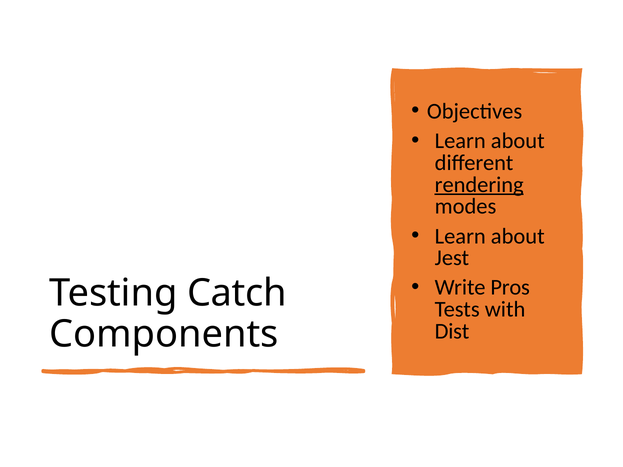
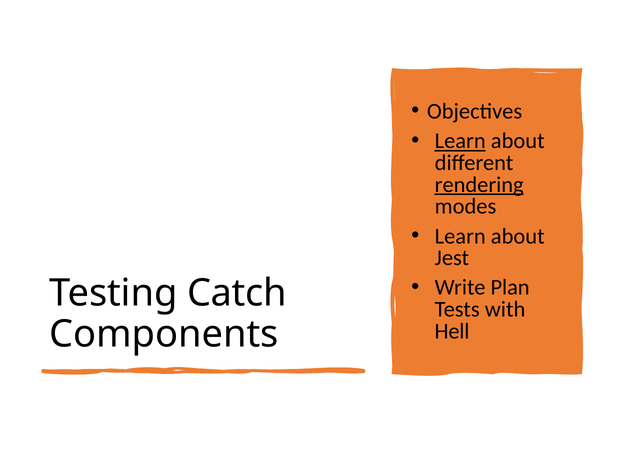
Learn underline: none -> present (460, 141)
Pros: Pros -> Plan (510, 288)
Dist: Dist -> Hell (452, 331)
